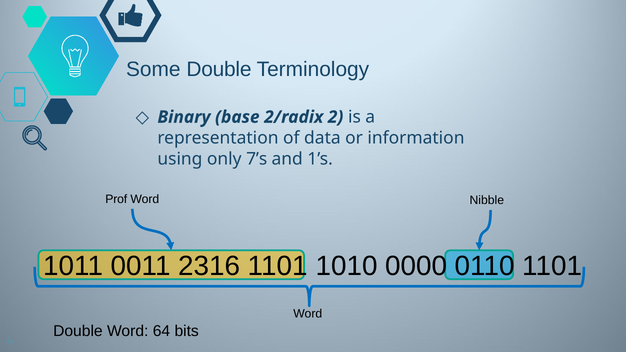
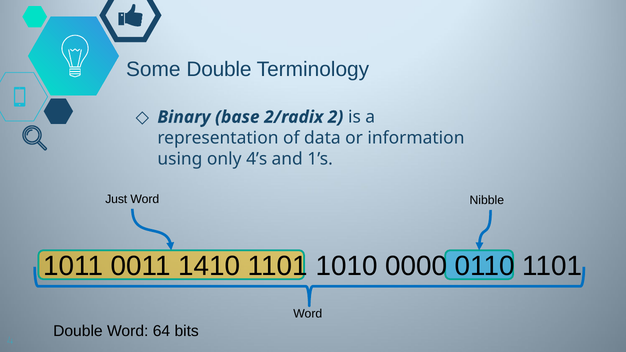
7’s: 7’s -> 4’s (257, 159)
Prof: Prof -> Just (116, 199)
2316: 2316 -> 1410 (209, 266)
